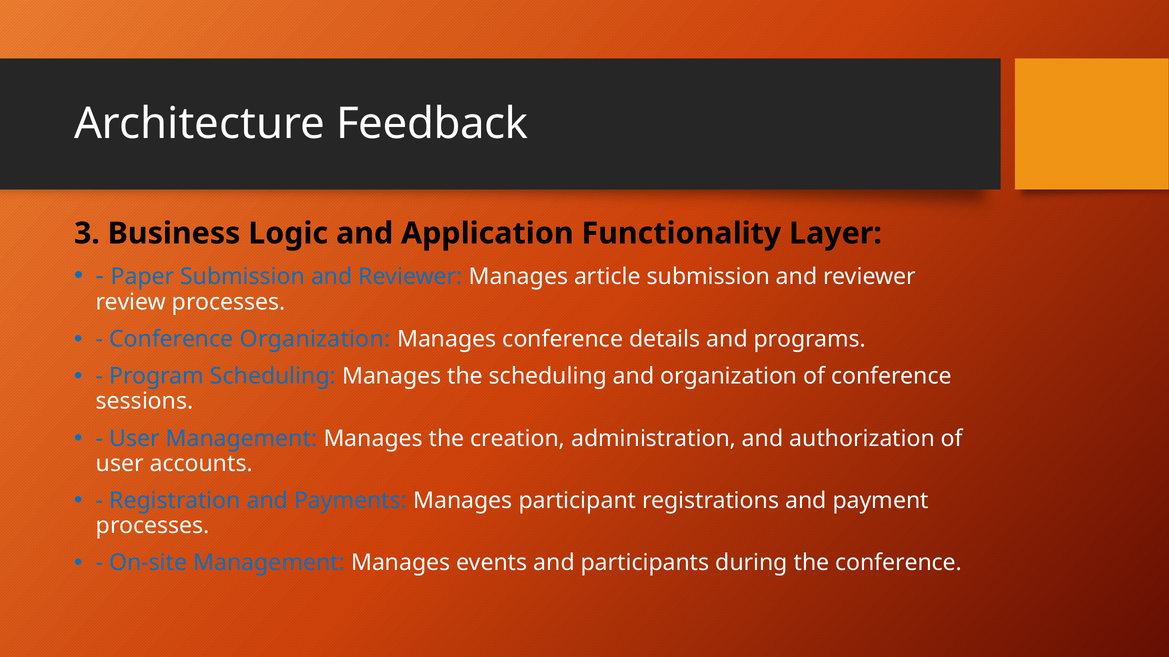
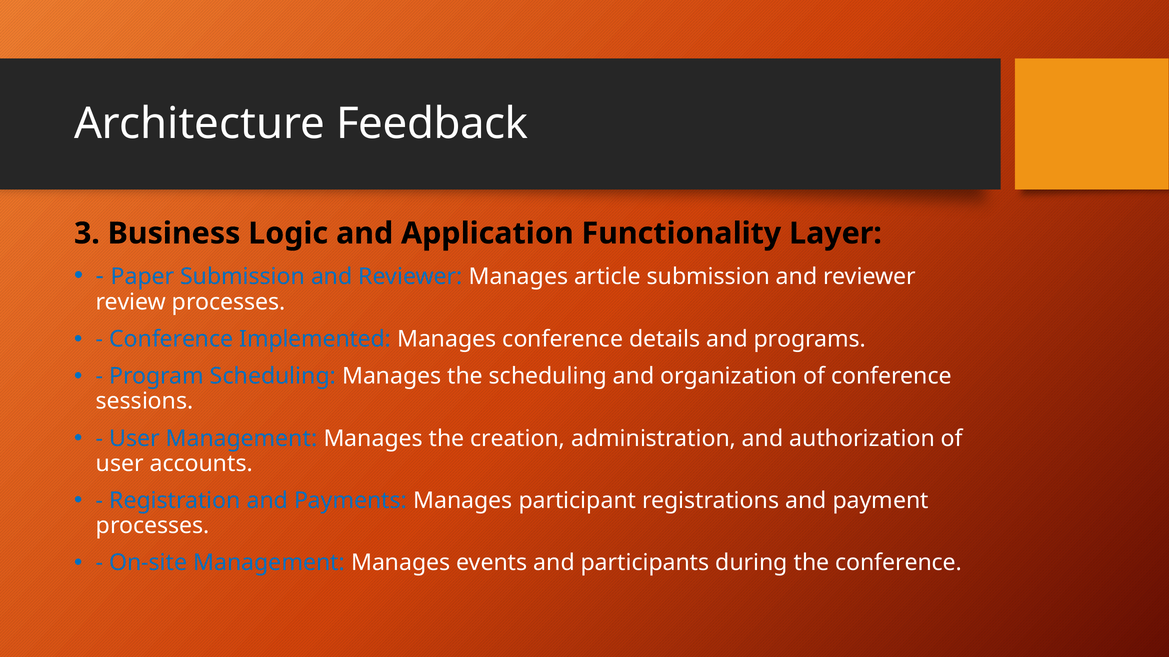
Conference Organization: Organization -> Implemented (315, 340)
